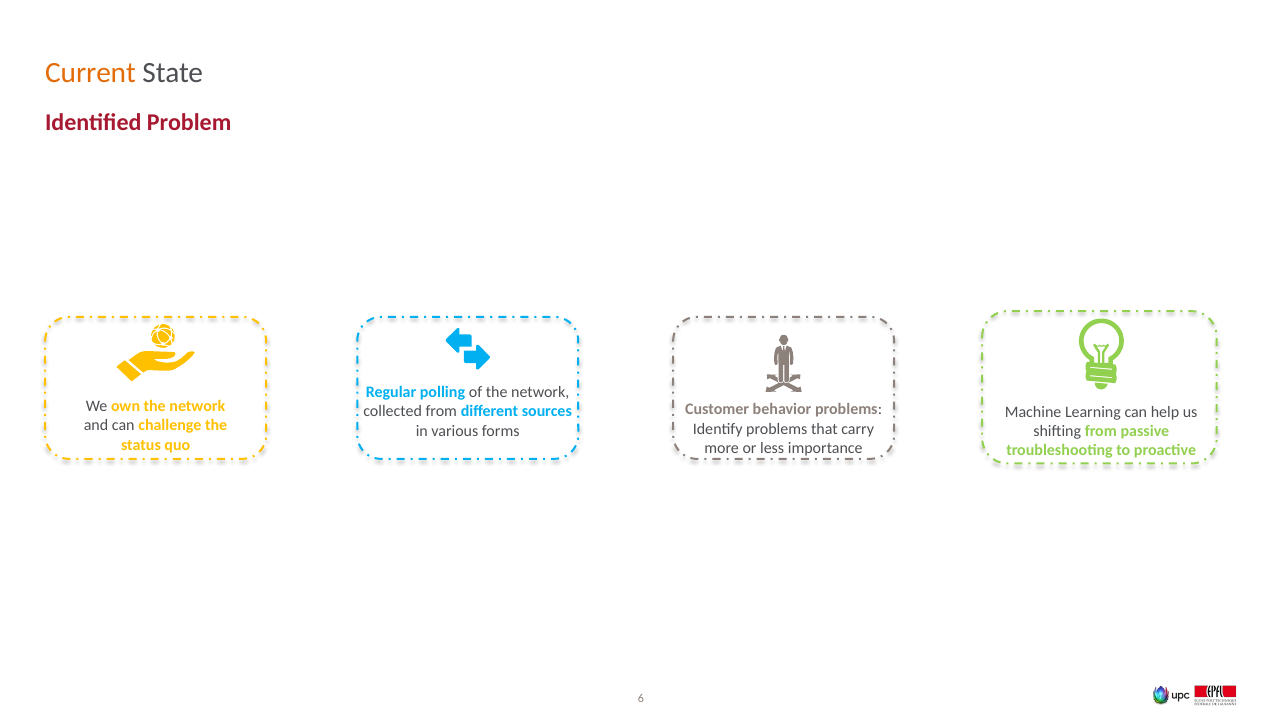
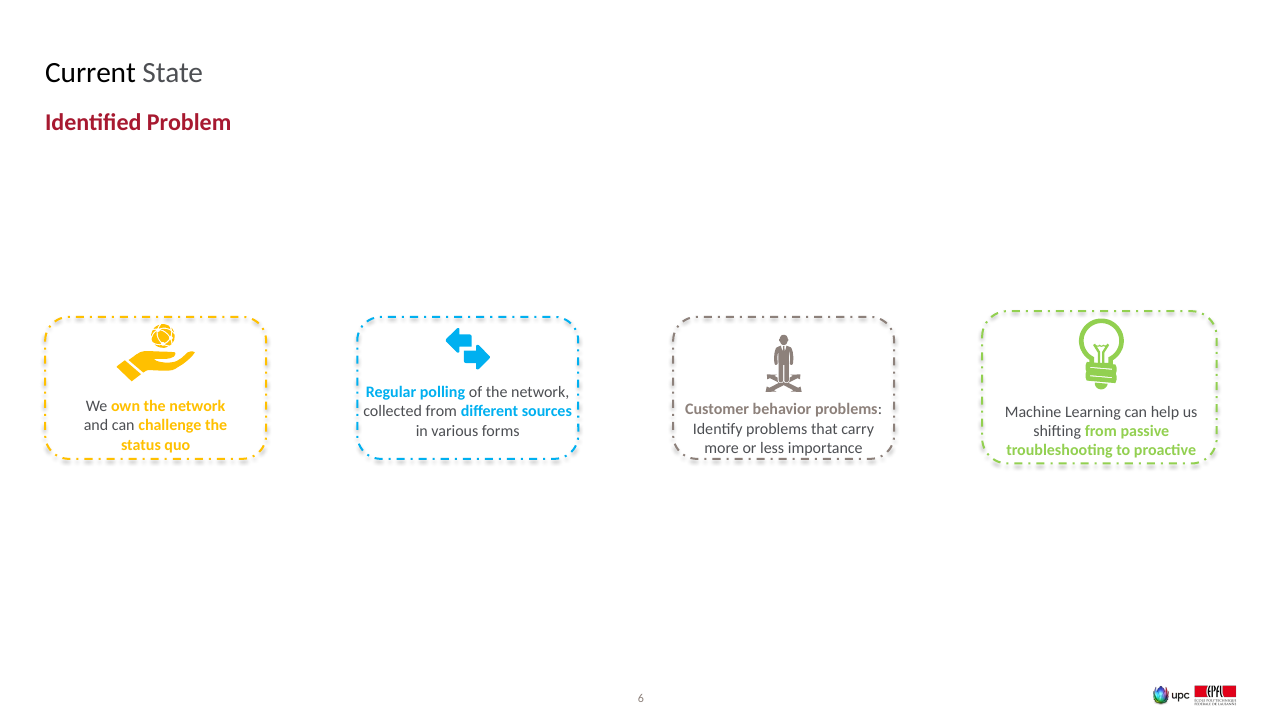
Current colour: orange -> black (91, 73)
